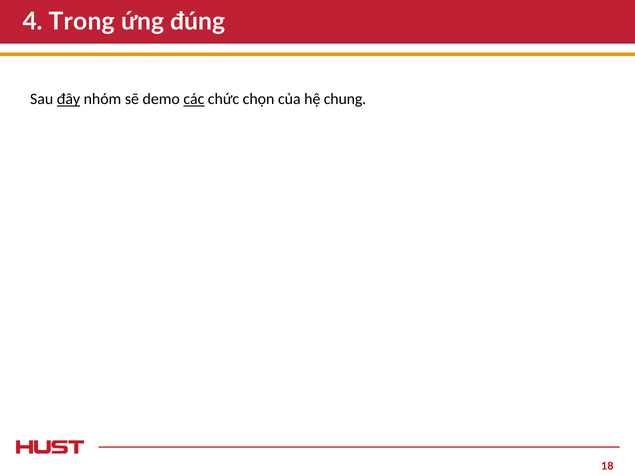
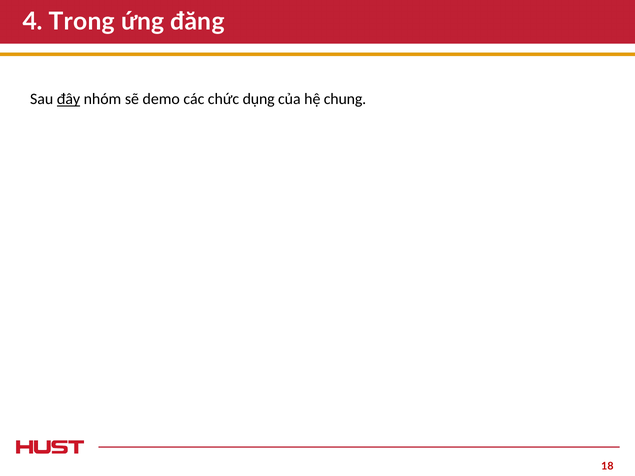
đúng: đúng -> đăng (198, 22)
các underline: present -> none (194, 99)
chọn: chọn -> dụng (259, 99)
